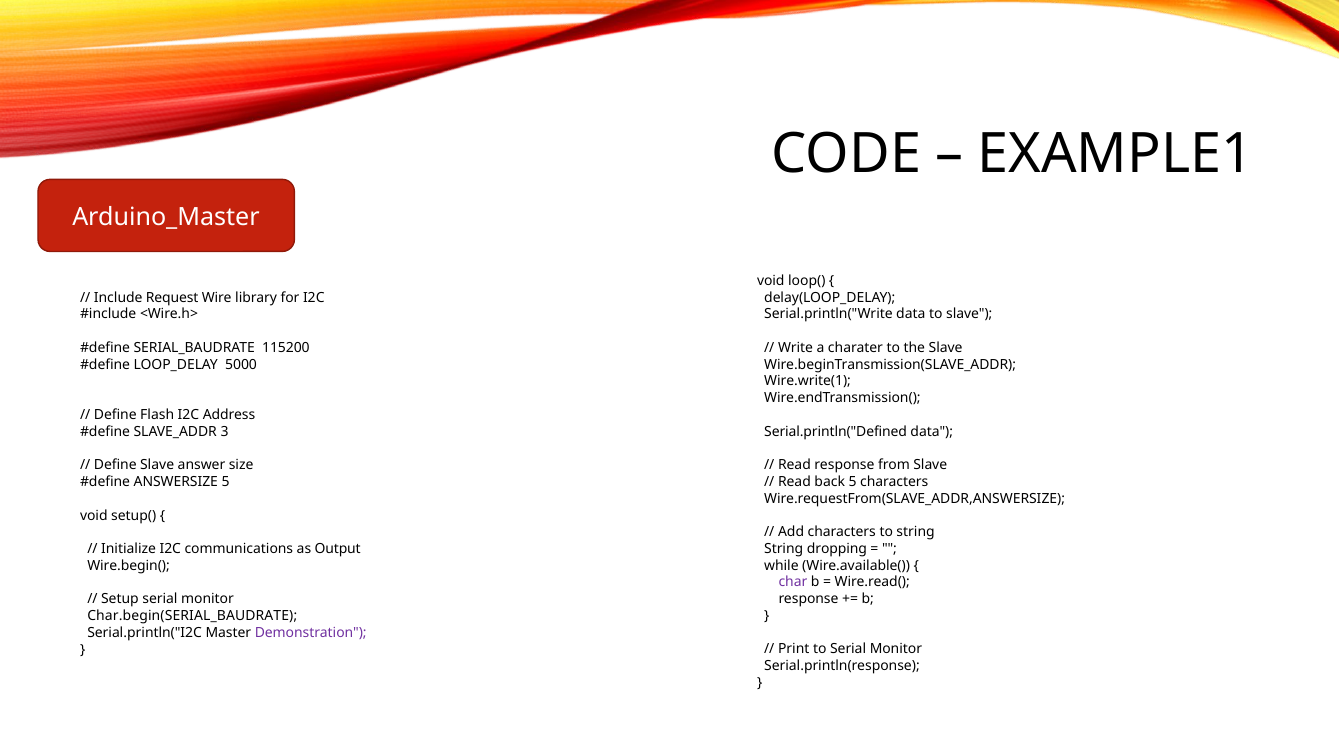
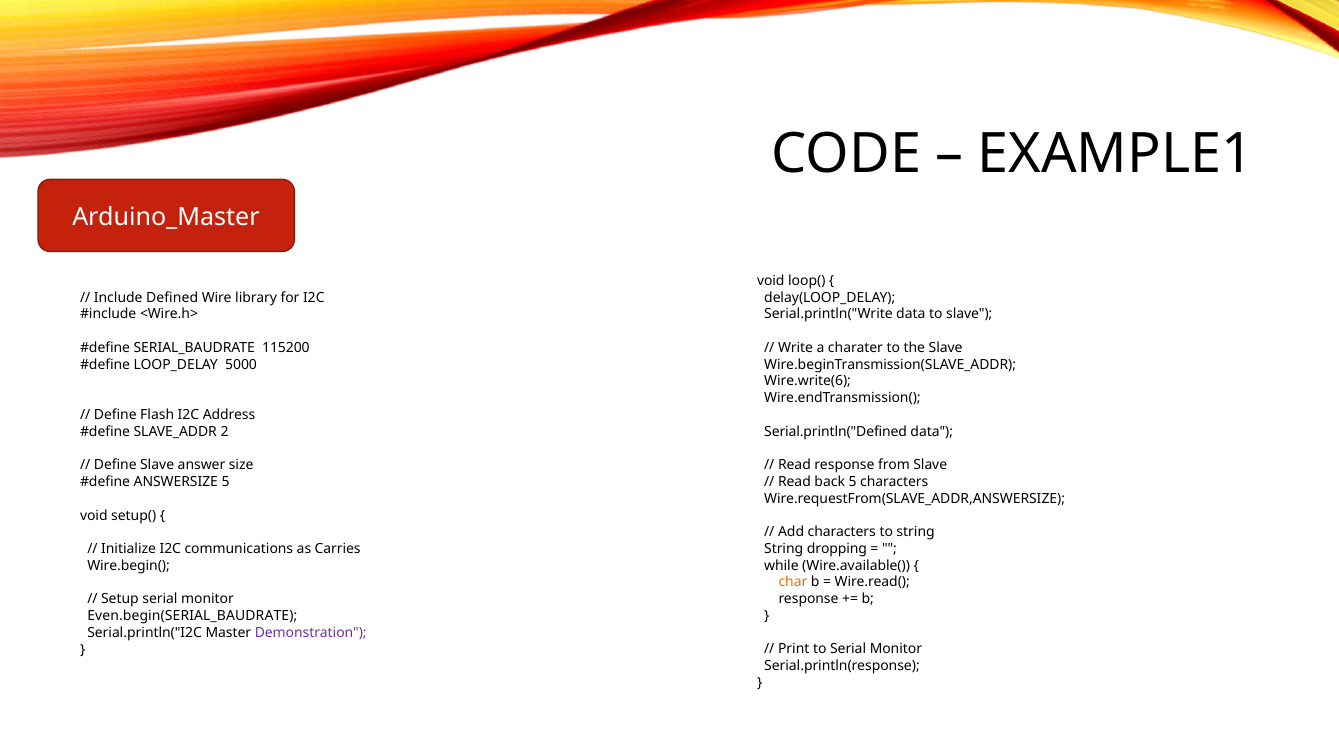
Request: Request -> Defined (172, 298)
Wire.write(1: Wire.write(1 -> Wire.write(6 (808, 381)
3: 3 -> 2 (225, 432)
Output: Output -> Carries (338, 549)
char colour: purple -> orange (793, 582)
Char.begin(SERIAL_BAUDRATE: Char.begin(SERIAL_BAUDRATE -> Even.begin(SERIAL_BAUDRATE (192, 616)
